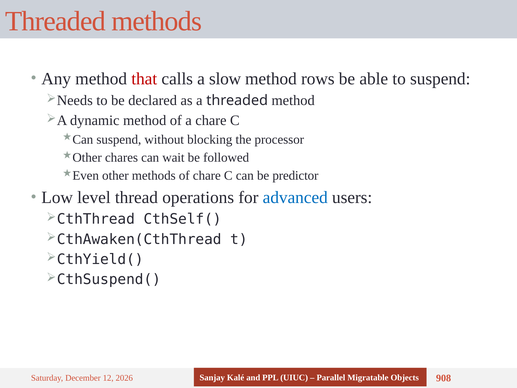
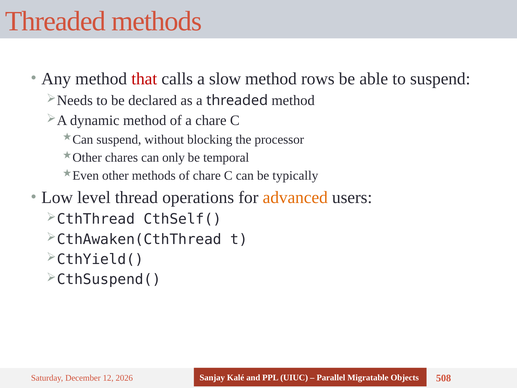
wait: wait -> only (174, 157)
followed: followed -> temporal (226, 157)
predictor: predictor -> typically (295, 176)
advanced colour: blue -> orange (295, 197)
908: 908 -> 508 (444, 378)
